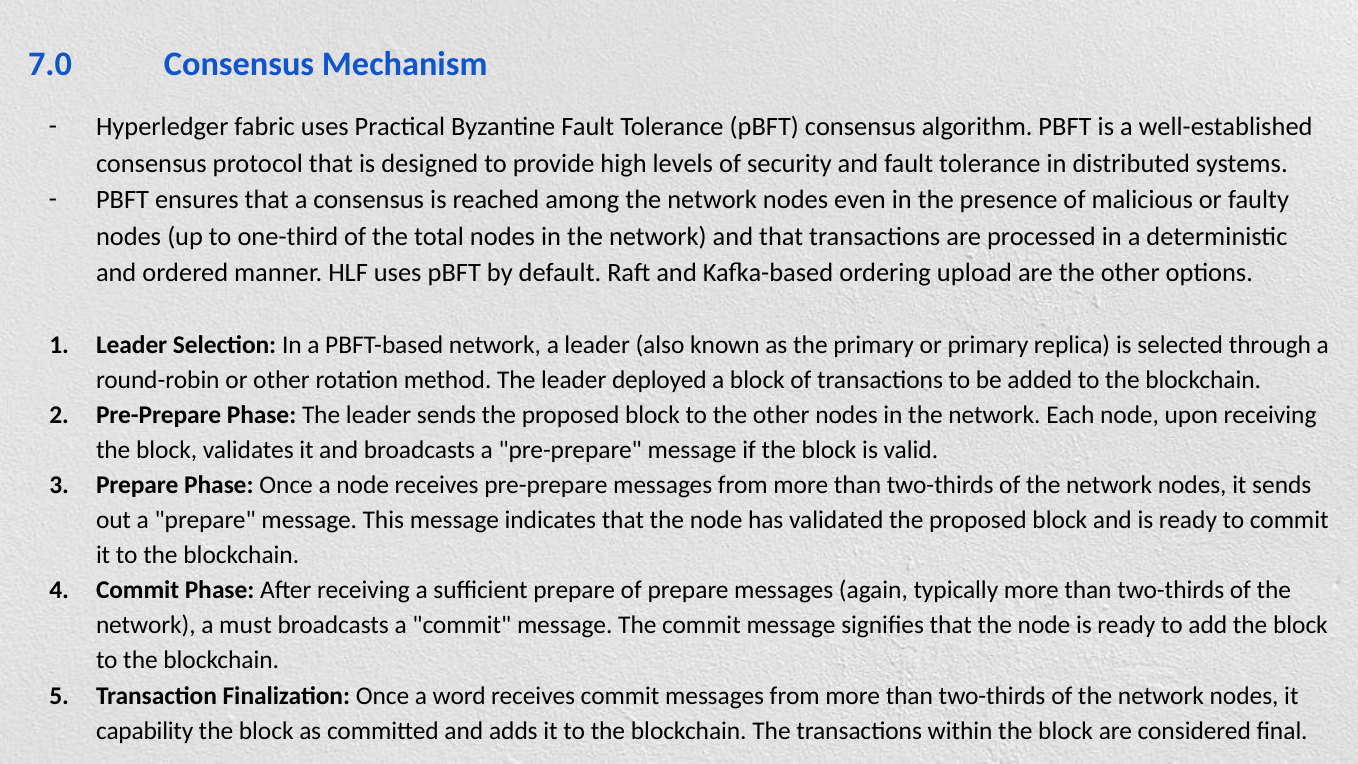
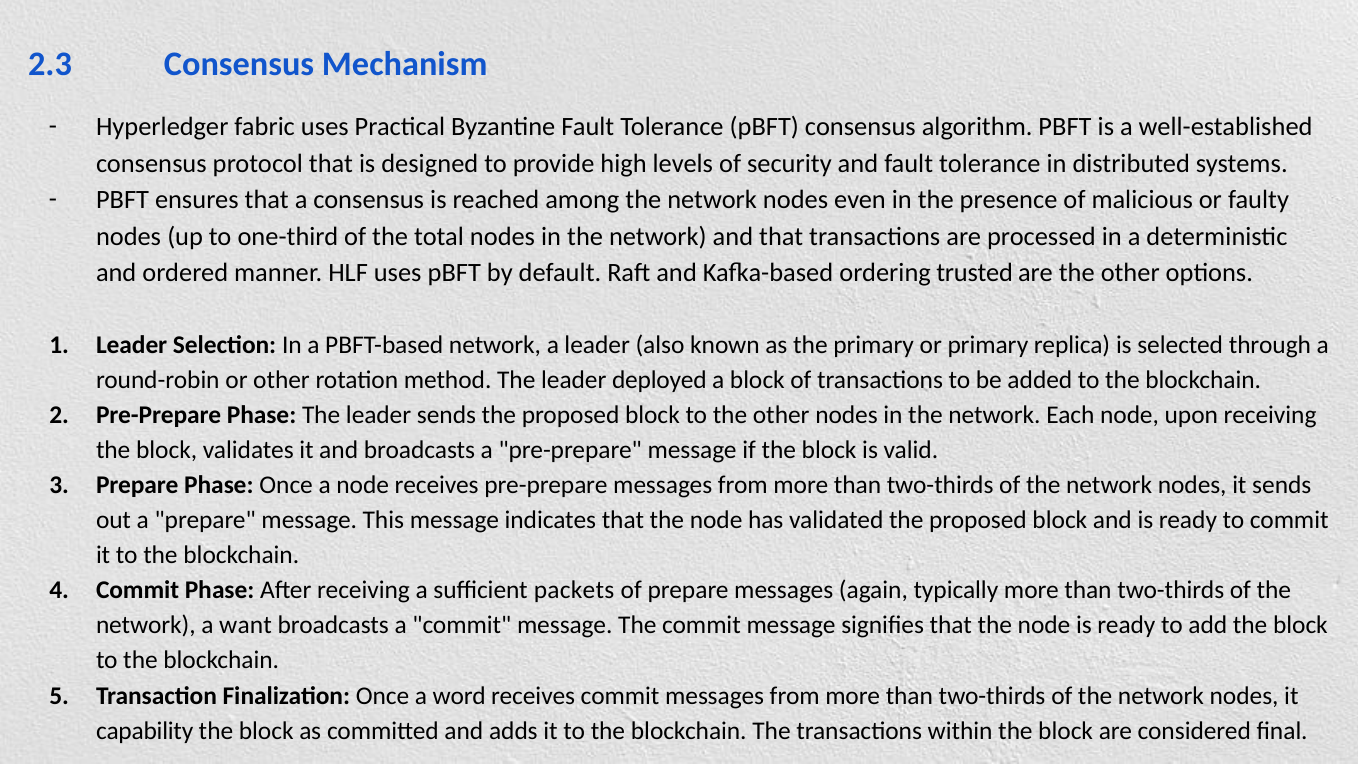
7.0: 7.0 -> 2.3 (50, 64)
upload: upload -> trusted (975, 273)
sufficient prepare: prepare -> packets (574, 590)
must: must -> want (246, 625)
